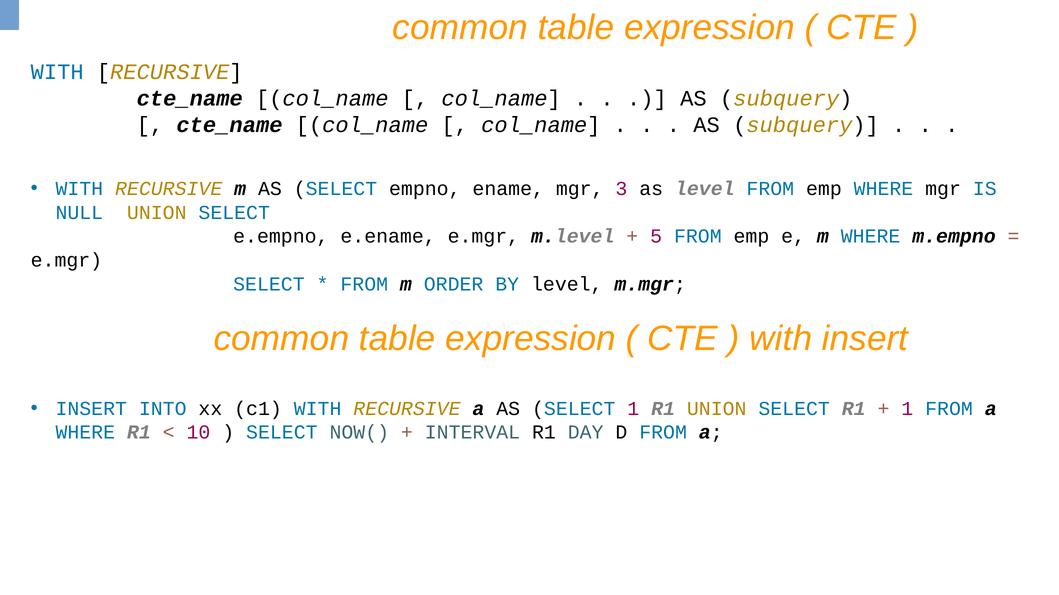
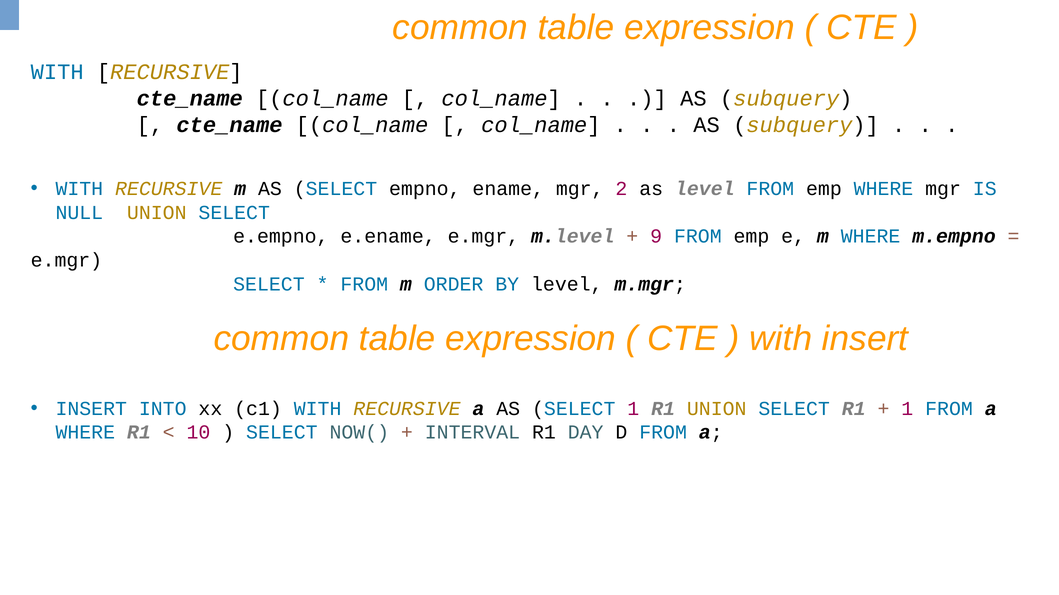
3: 3 -> 2 (621, 189)
5: 5 -> 9 (656, 237)
